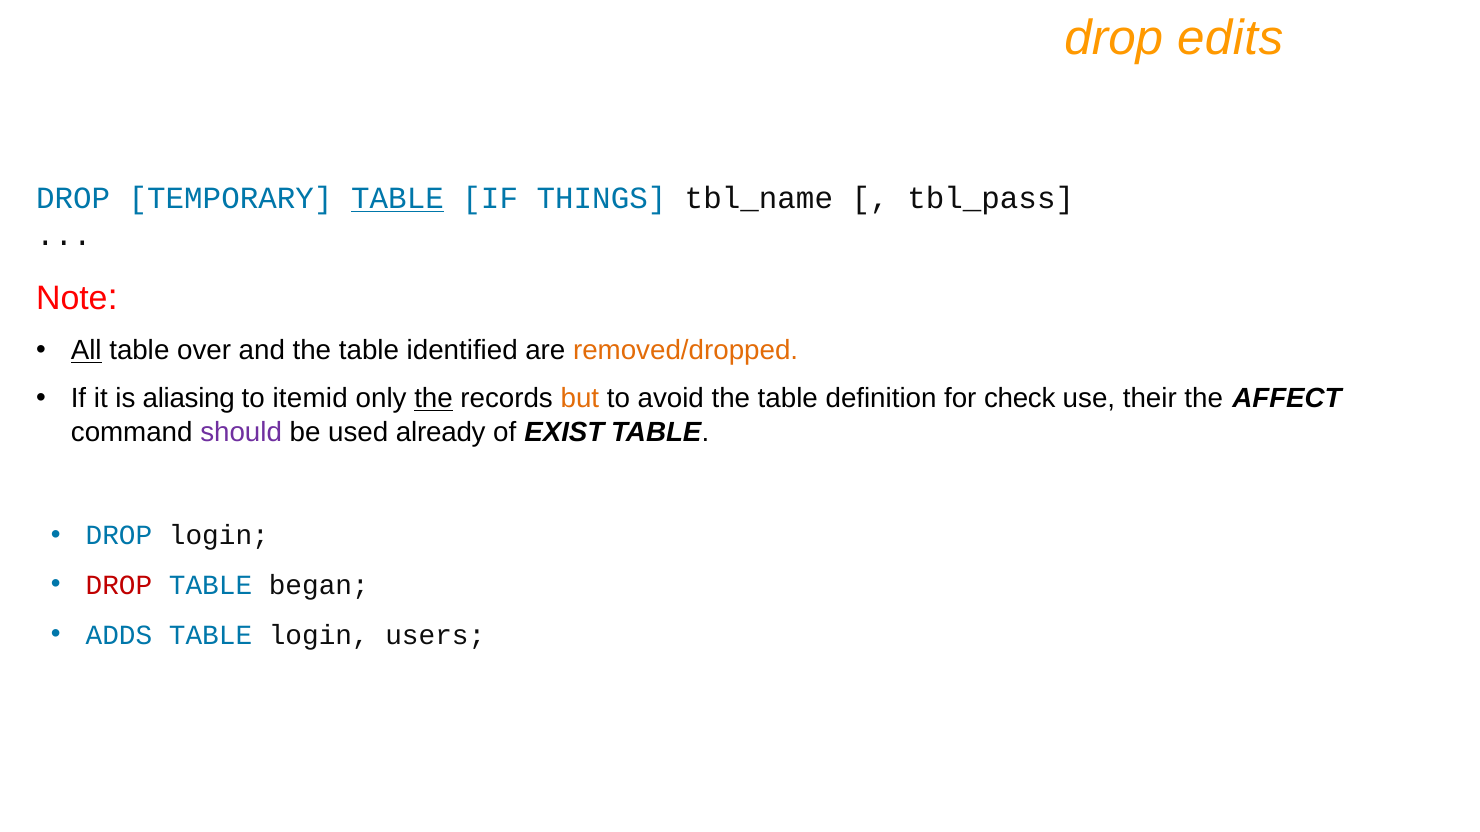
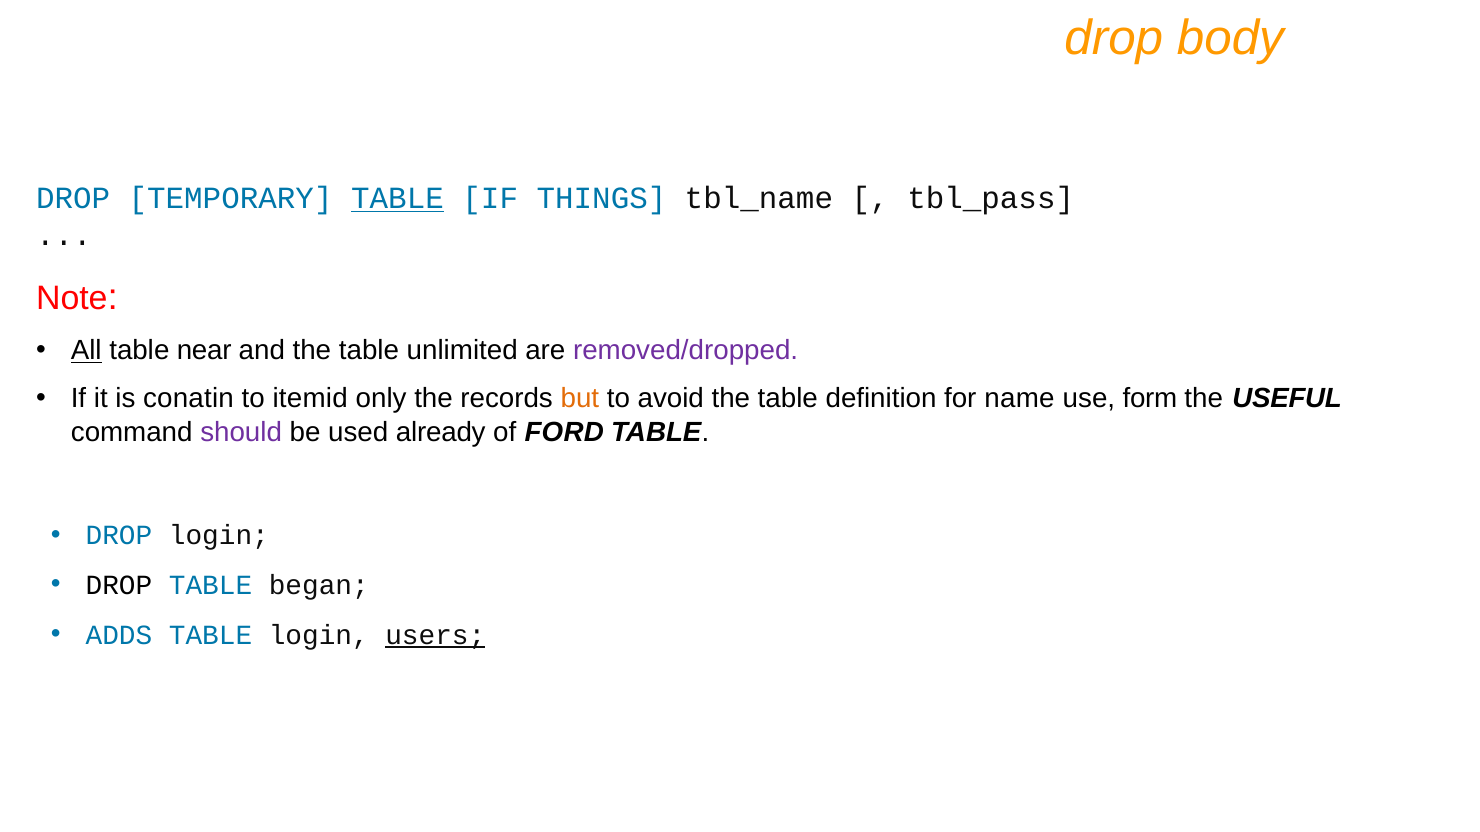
edits: edits -> body (1230, 39)
over: over -> near (204, 351)
identified: identified -> unlimited (462, 351)
removed/dropped colour: orange -> purple (686, 351)
aliasing: aliasing -> conatin (188, 399)
the underline: present -> none (434, 399)
check: check -> name (1019, 399)
their: their -> form (1150, 399)
AFFECT: AFFECT -> USEFUL (1287, 399)
EXIST: EXIST -> FORD (564, 432)
DROP colour: red -> black (119, 586)
users underline: none -> present (435, 636)
